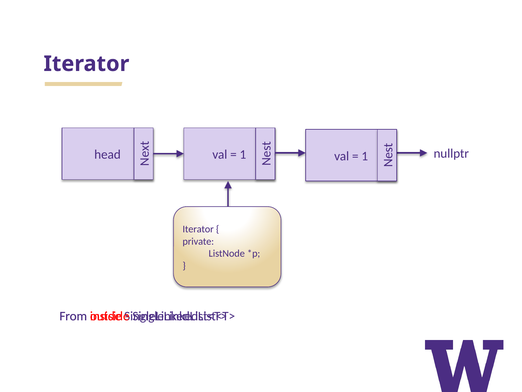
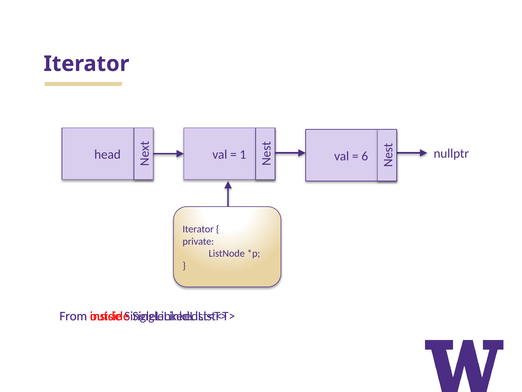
1: 1 -> 6 (365, 156)
